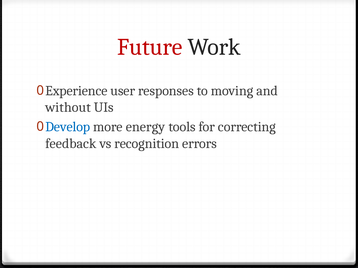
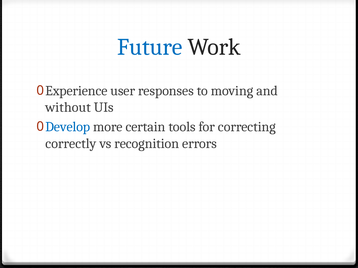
Future colour: red -> blue (150, 47)
energy: energy -> certain (146, 127)
feedback: feedback -> correctly (71, 144)
